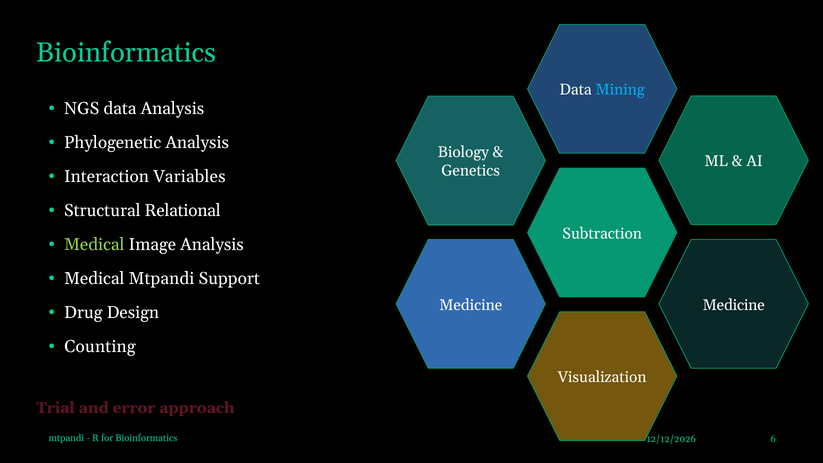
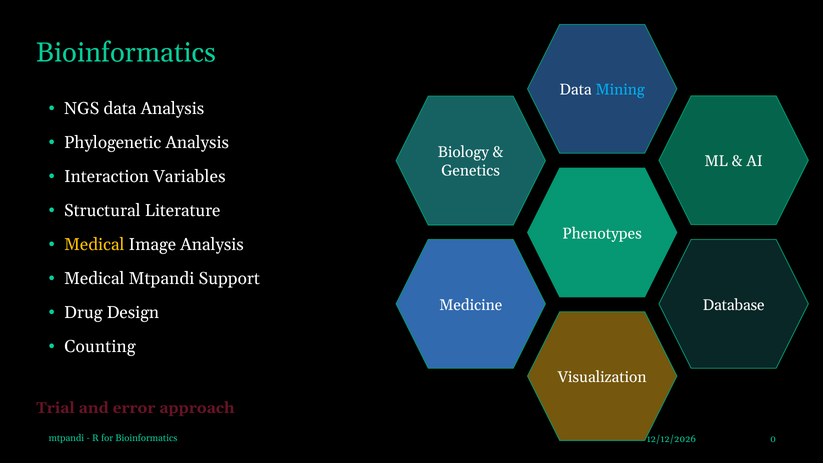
Relational: Relational -> Literature (183, 211)
Subtraction: Subtraction -> Phenotypes (602, 233)
Medical colour: light green -> yellow (94, 245)
Medicine: Medicine -> Database (734, 305)
6: 6 -> 0 (773, 439)
